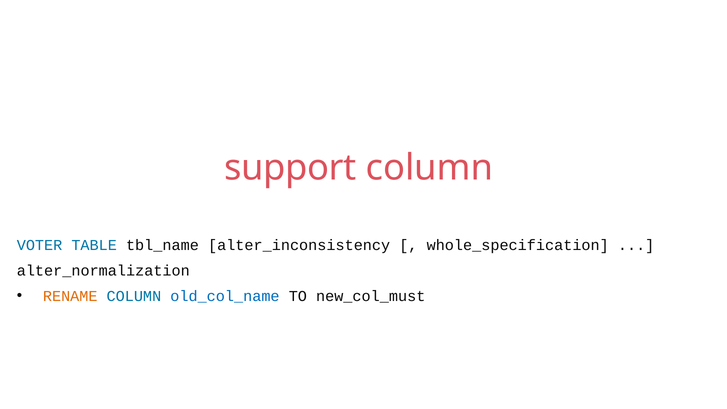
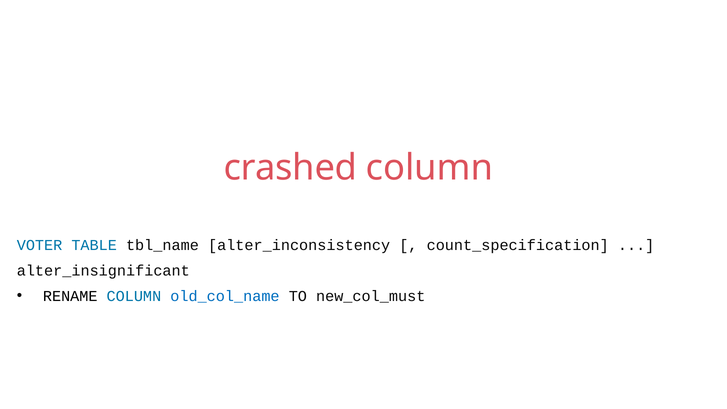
support: support -> crashed (290, 168)
whole_specification: whole_specification -> count_specification (518, 245)
alter_normalization: alter_normalization -> alter_insignificant (103, 271)
RENAME colour: orange -> black (70, 296)
